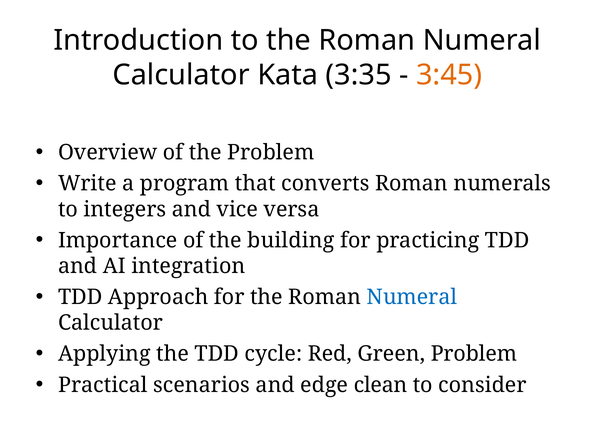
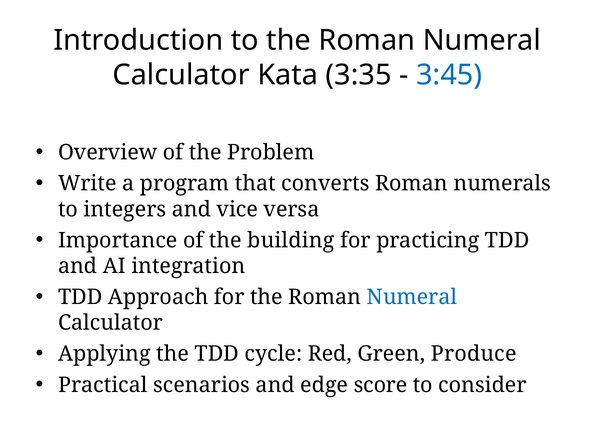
3:45 colour: orange -> blue (449, 75)
Green Problem: Problem -> Produce (474, 354)
clean: clean -> score (381, 385)
